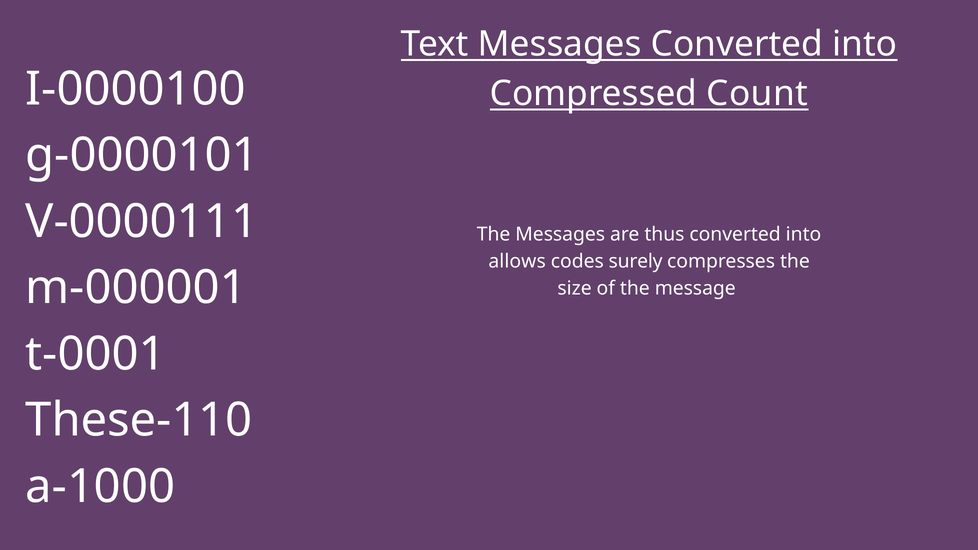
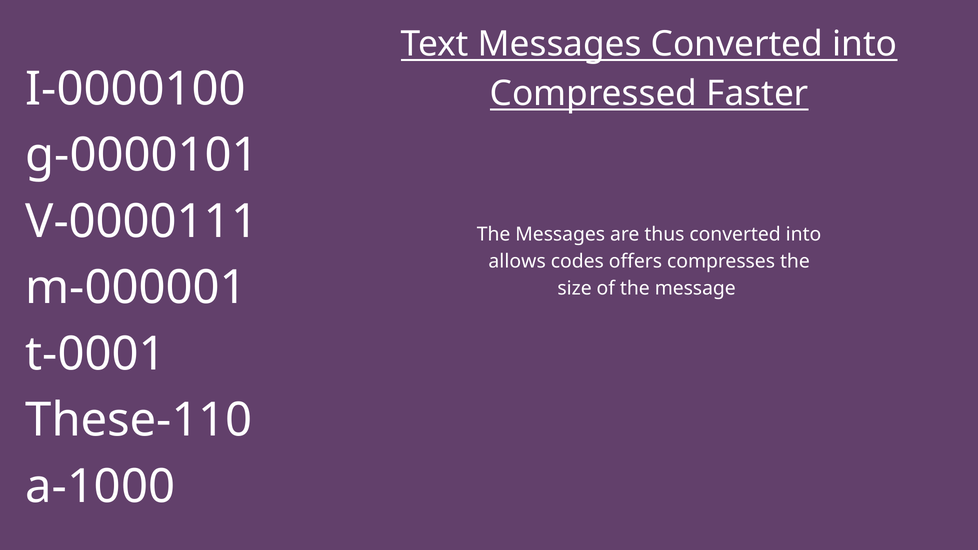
Count: Count -> Faster (757, 94)
surely: surely -> offers (635, 262)
